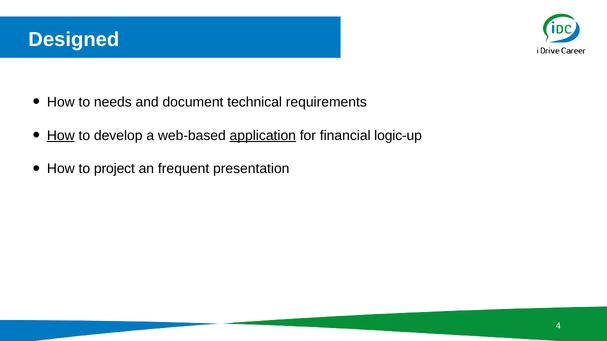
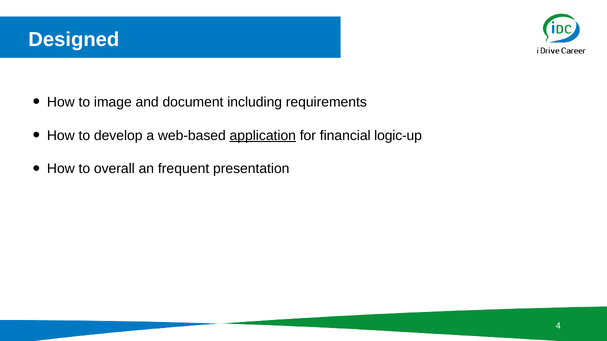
needs: needs -> image (113, 102)
technical: technical -> including (255, 102)
How underline: present -> none (61, 136)
project: project -> overall (114, 169)
